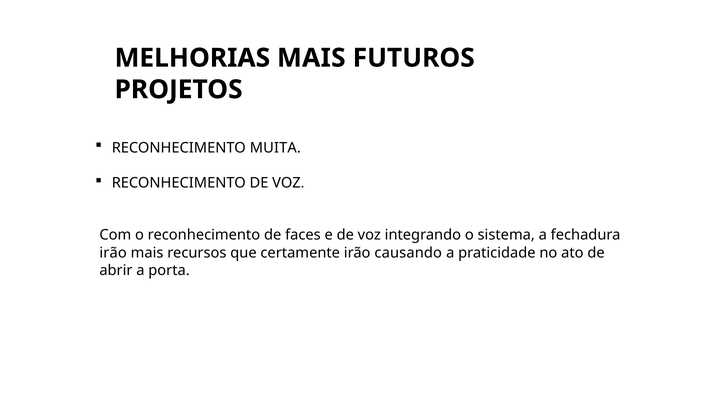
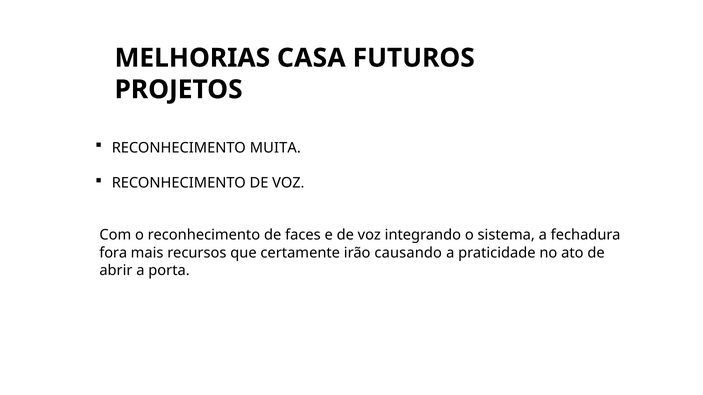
MELHORIAS MAIS: MAIS -> CASA (311, 58)
irão: irão -> fora (113, 253)
